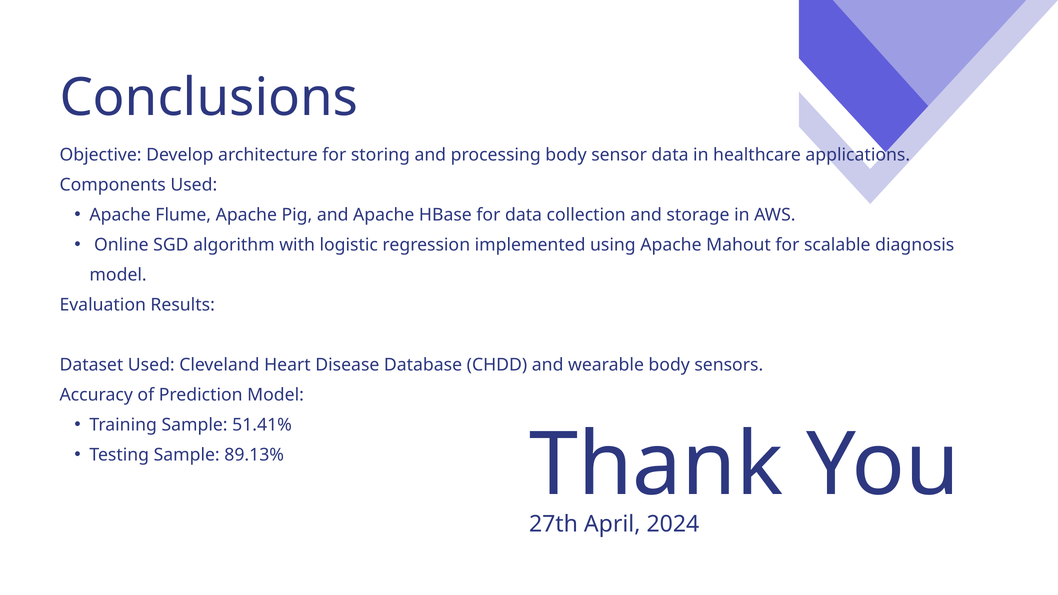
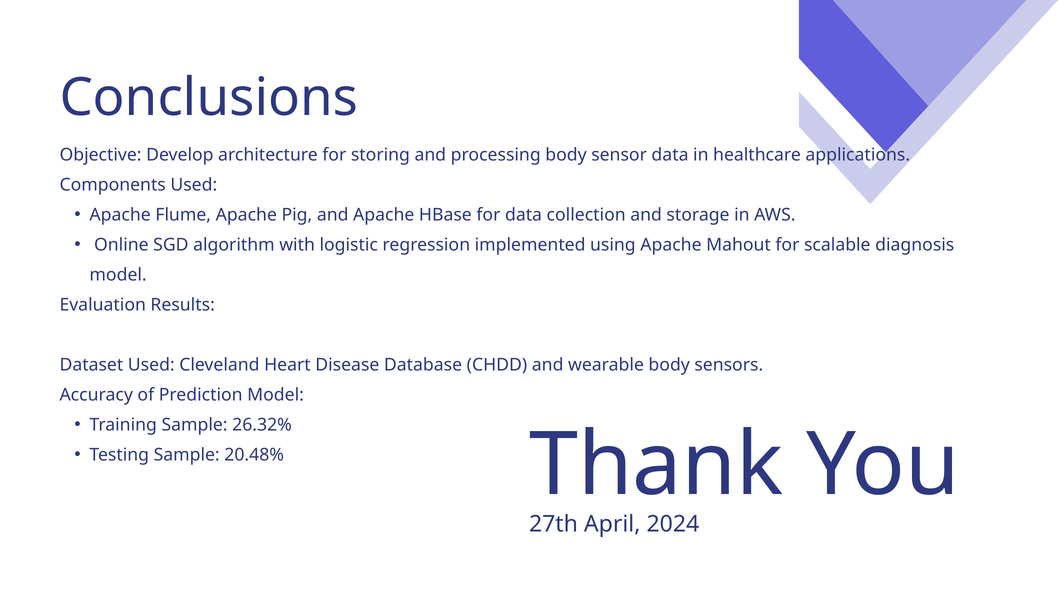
51.41%: 51.41% -> 26.32% (262, 425)
89.13%: 89.13% -> 20.48% (254, 455)
